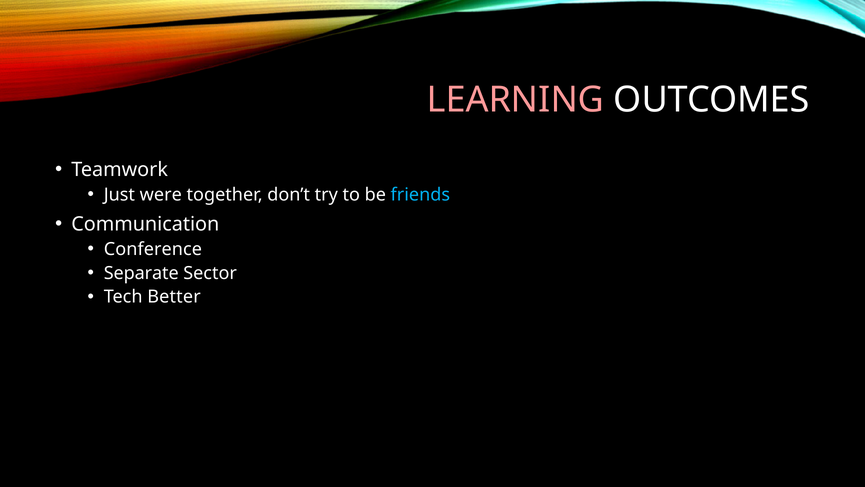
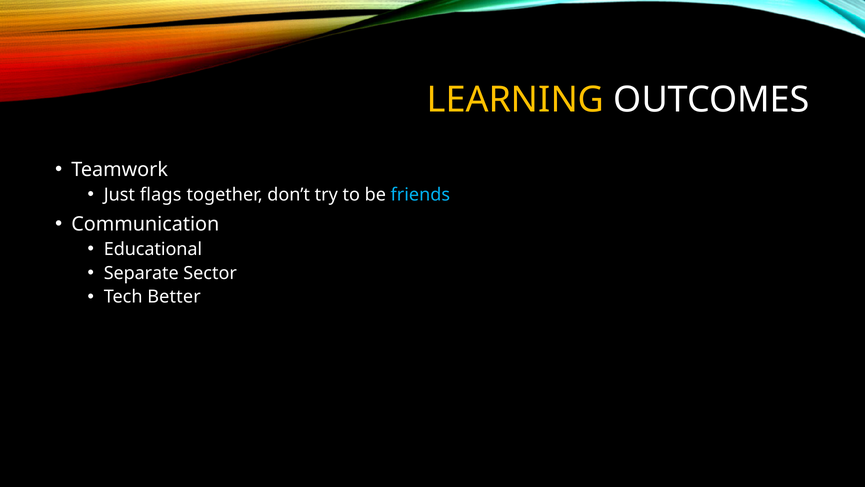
LEARNING colour: pink -> yellow (515, 100)
were: were -> flags (161, 194)
Conference: Conference -> Educational (153, 249)
